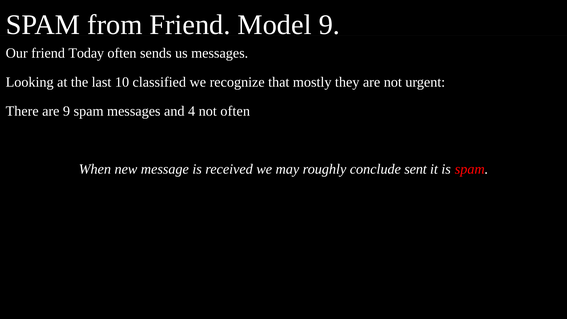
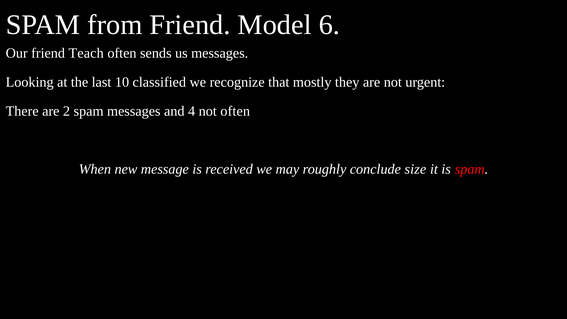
Model 9: 9 -> 6 (329, 25)
Today: Today -> Teach (86, 53)
are 9: 9 -> 2 (67, 111)
sent: sent -> size (415, 169)
